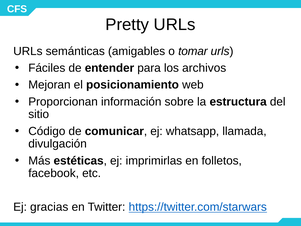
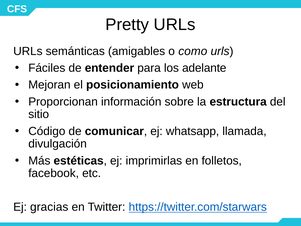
tomar: tomar -> como (193, 51)
archivos: archivos -> adelante (204, 68)
